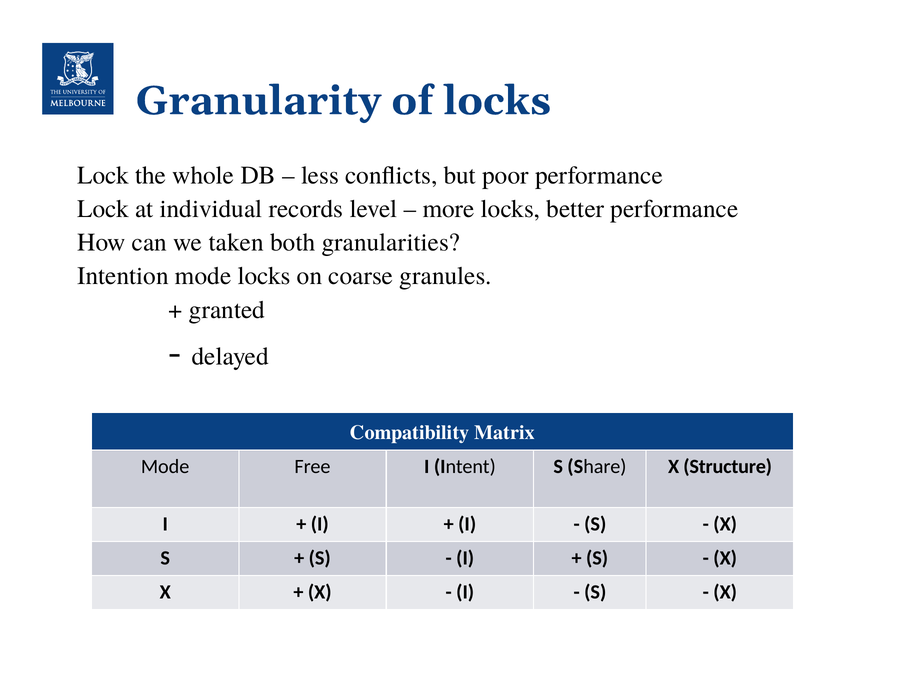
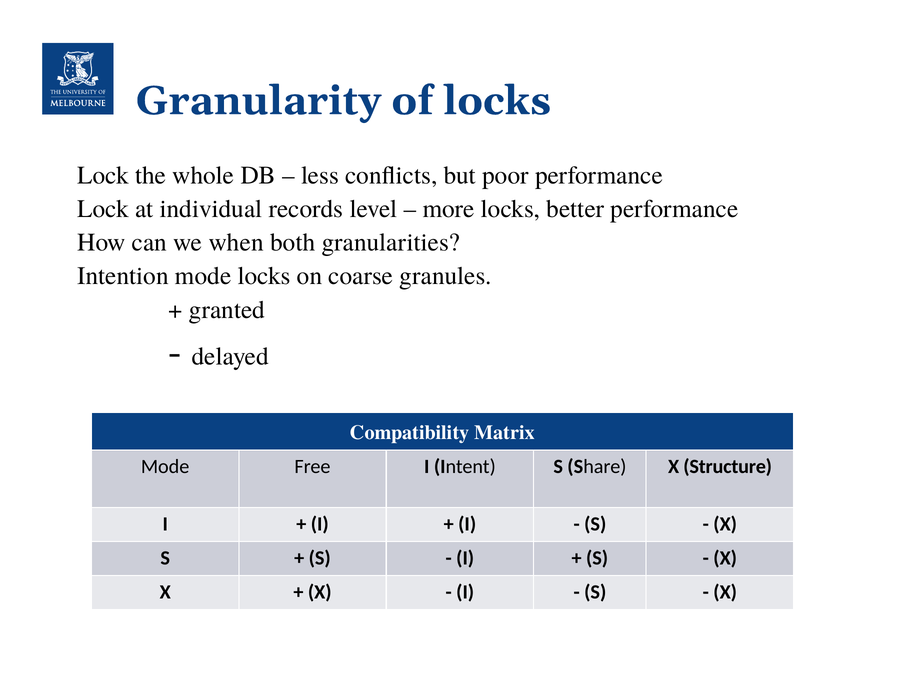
taken: taken -> when (236, 243)
